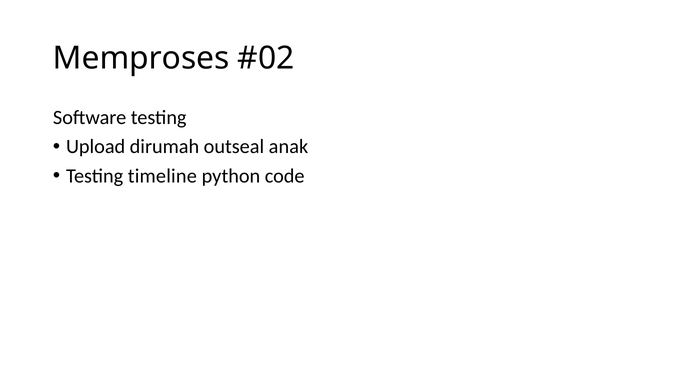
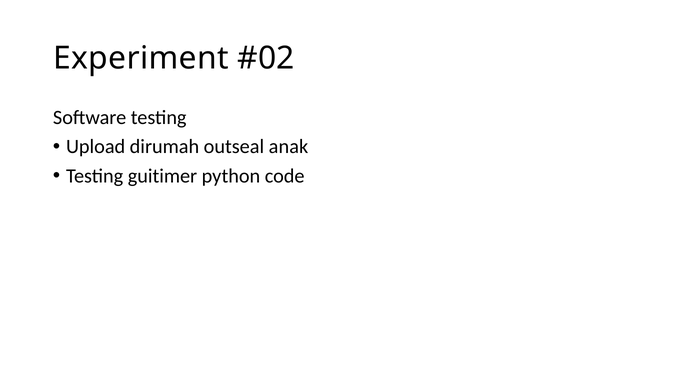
Memproses: Memproses -> Experiment (141, 58)
timeline: timeline -> guitimer (162, 176)
